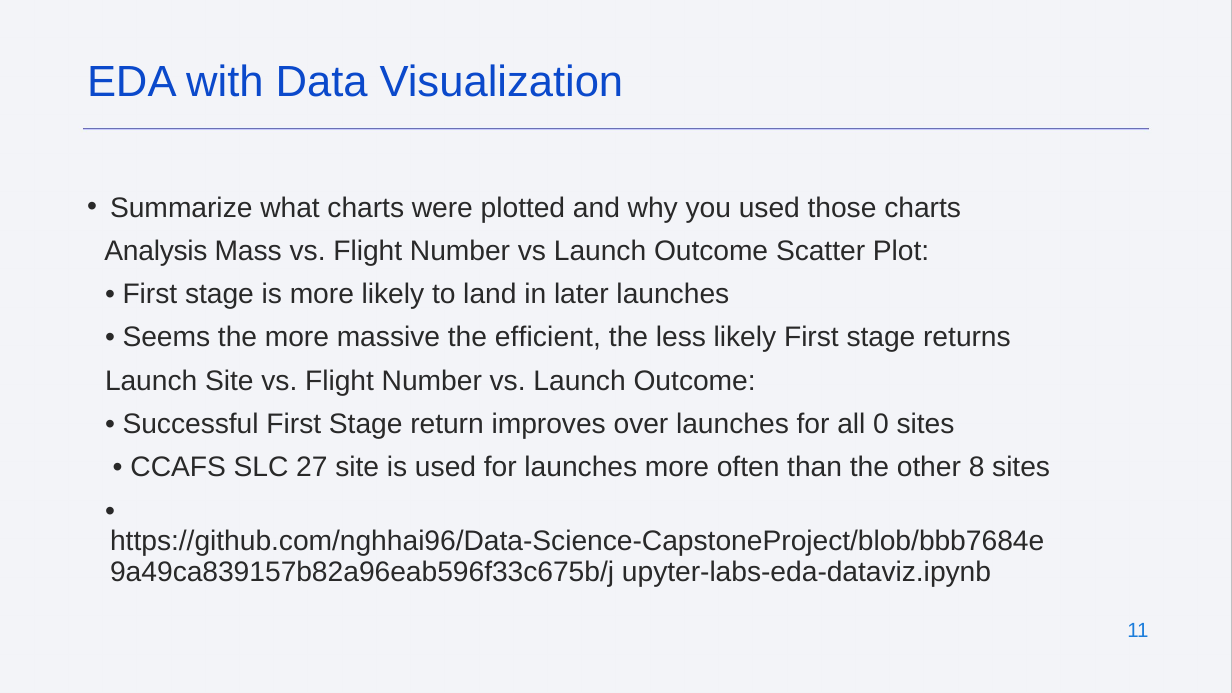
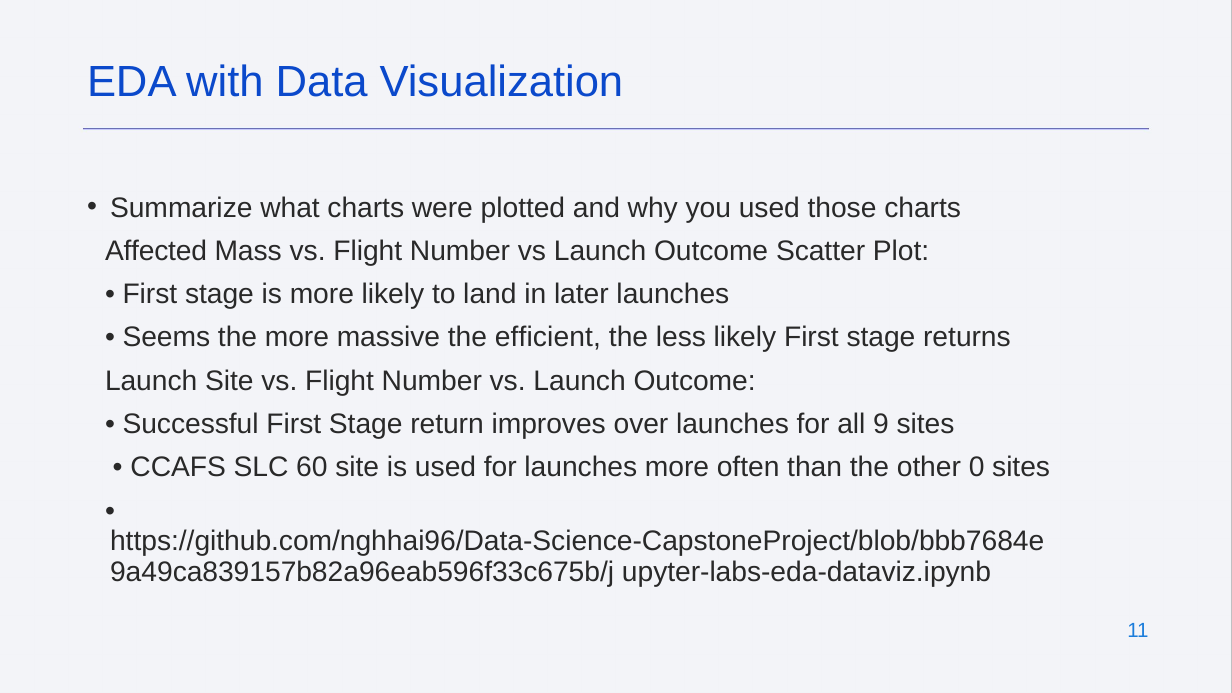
Analysis: Analysis -> Affected (156, 251)
0: 0 -> 9 (881, 424)
27: 27 -> 60 (312, 467)
8: 8 -> 0 (977, 467)
